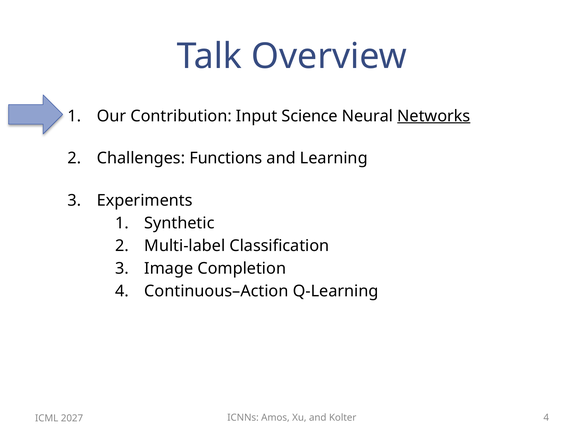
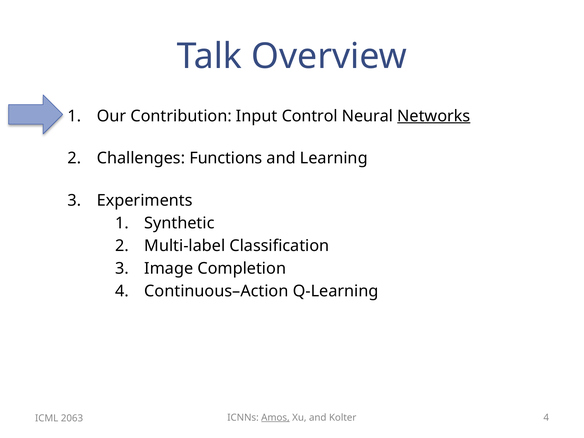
Science: Science -> Control (310, 116)
Amos underline: none -> present (275, 417)
2027: 2027 -> 2063 (72, 418)
